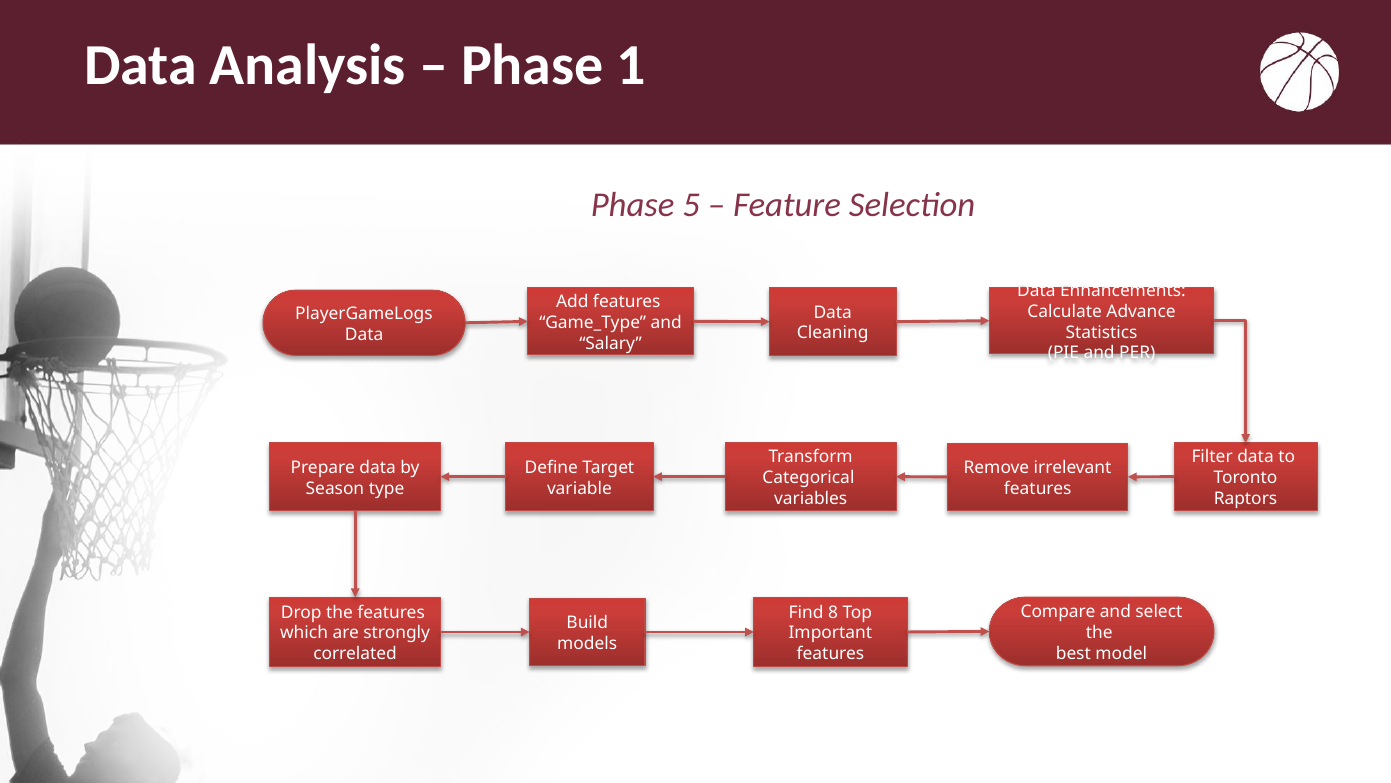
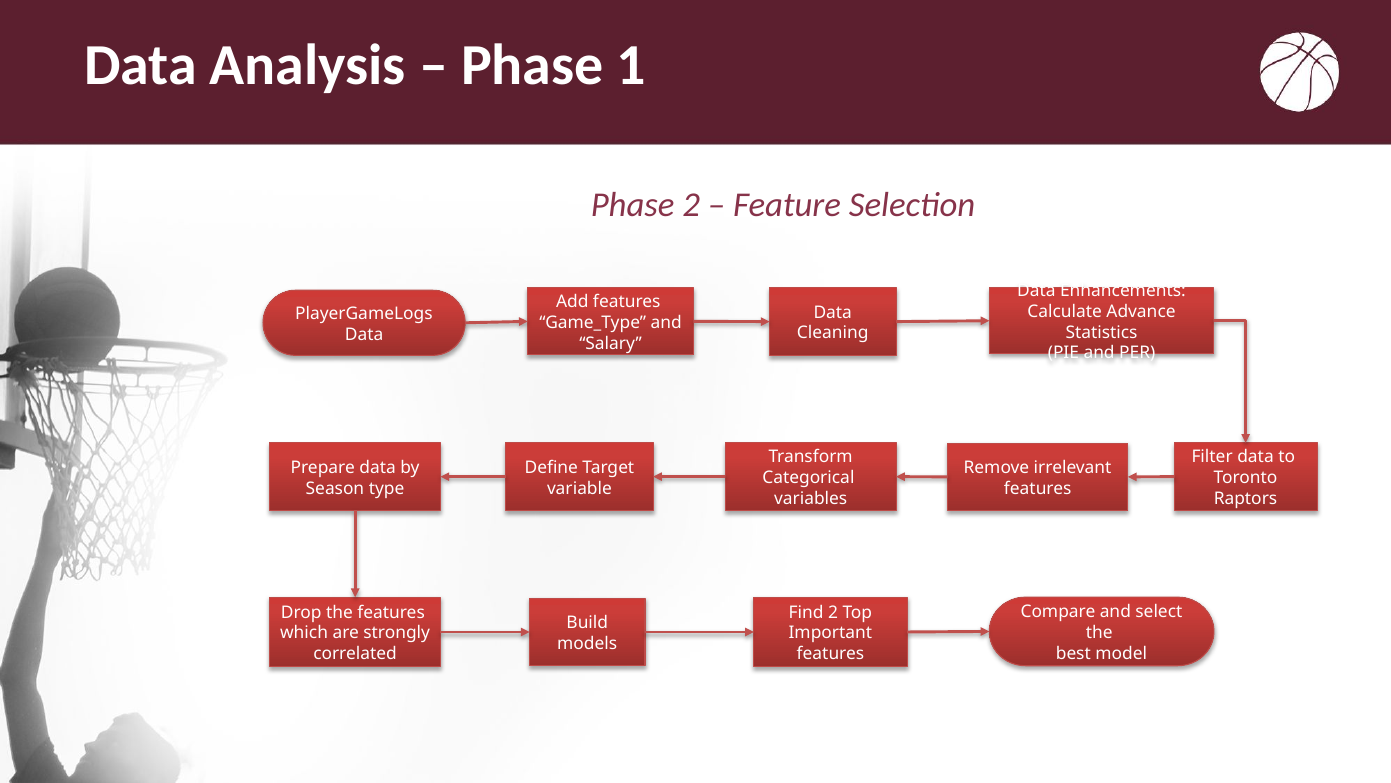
Phase 5: 5 -> 2 (691, 205)
Find 8: 8 -> 2 (833, 612)
